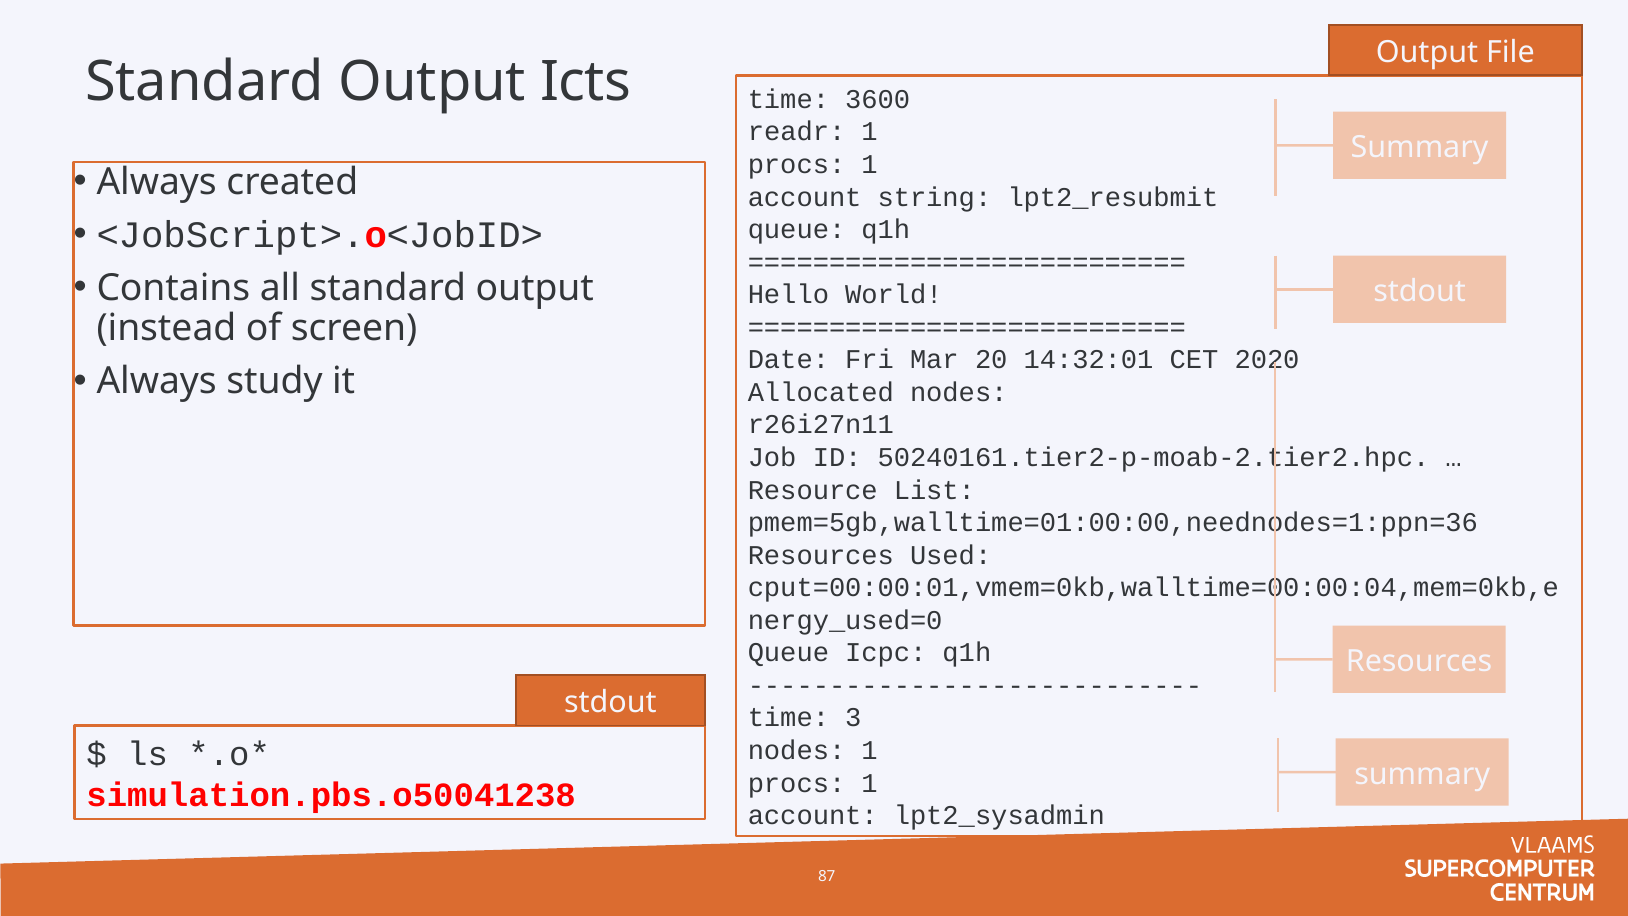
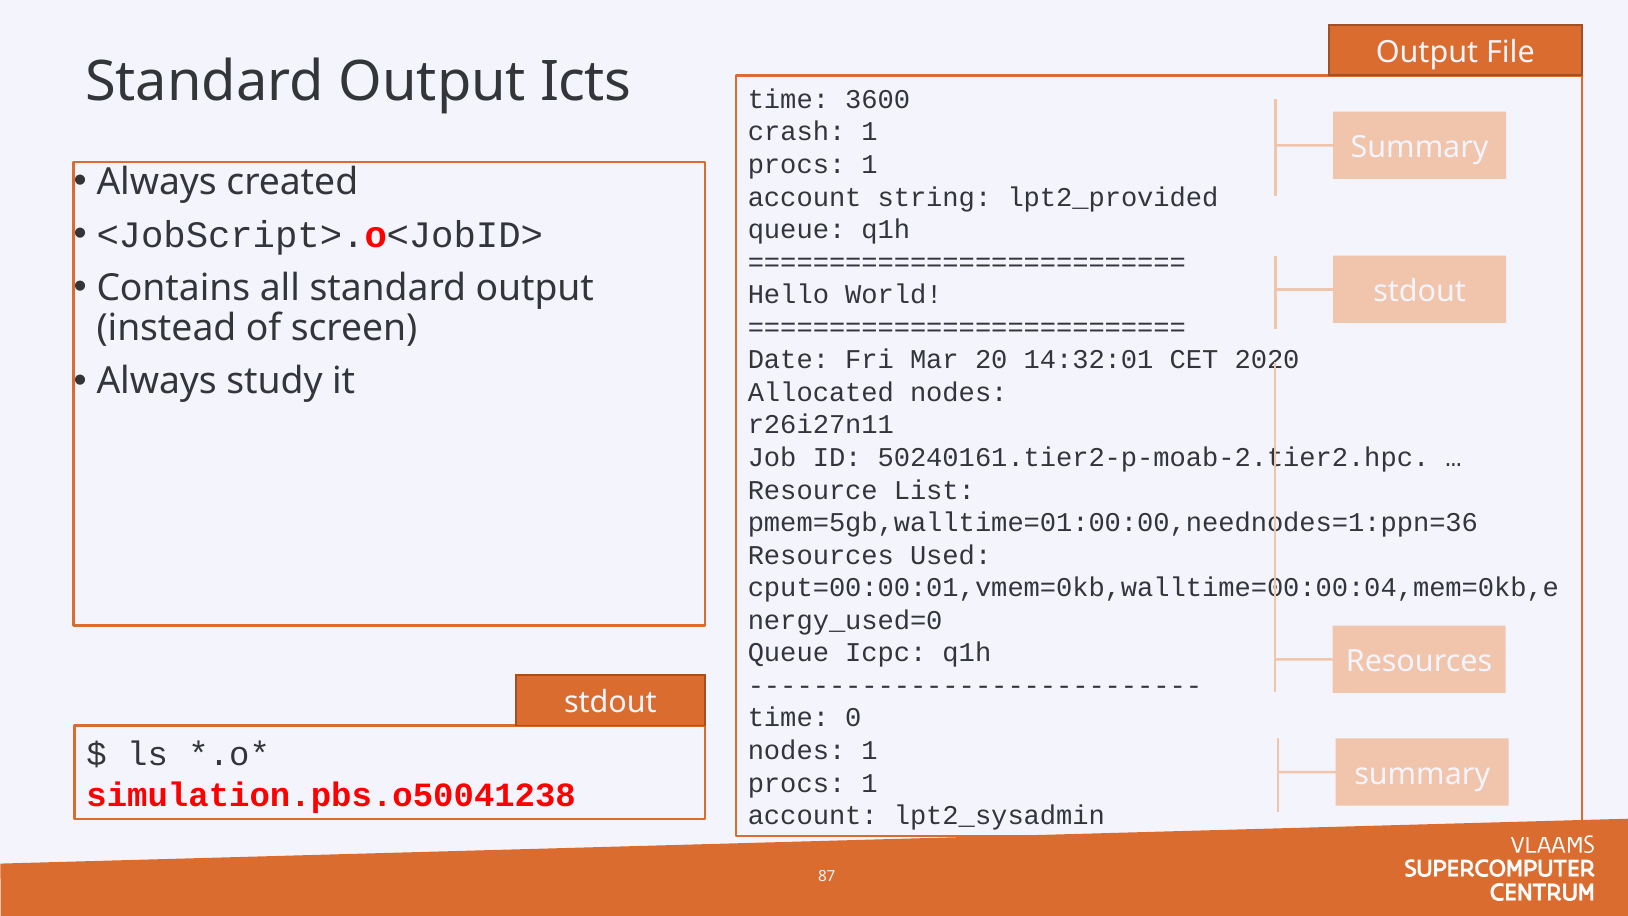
readr: readr -> crash (797, 132)
lpt2_resubmit: lpt2_resubmit -> lpt2_provided (1113, 197)
3: 3 -> 0 (853, 718)
